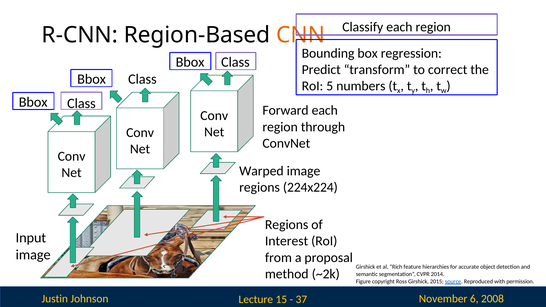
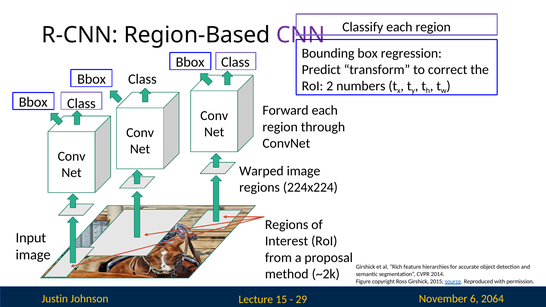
CNN colour: orange -> purple (301, 35)
5: 5 -> 2 (330, 86)
2008: 2008 -> 2064 (492, 299)
37: 37 -> 29 (301, 300)
